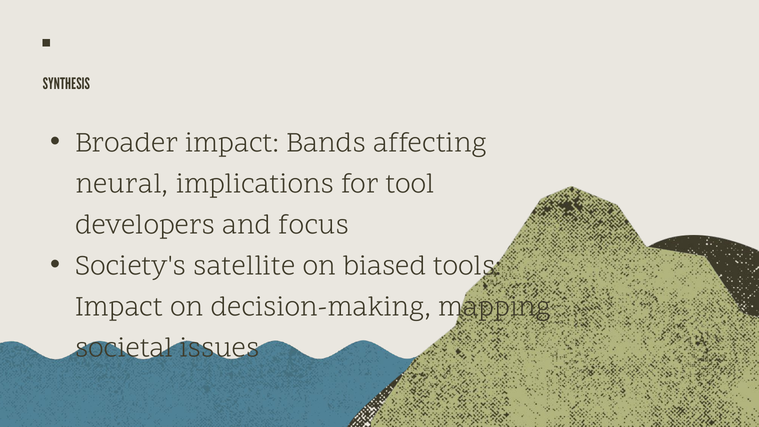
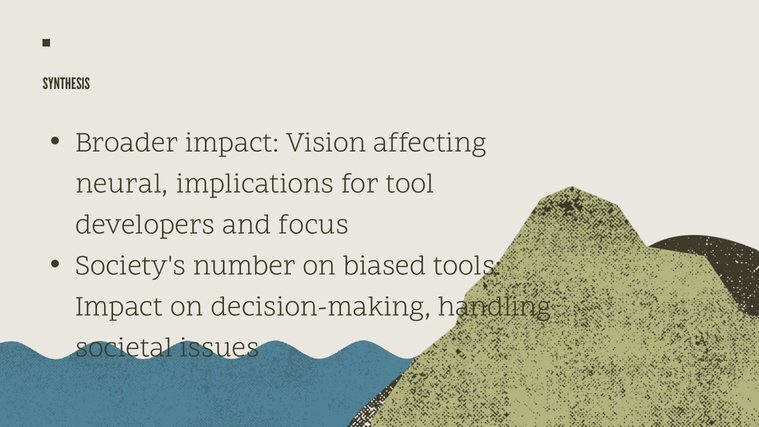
Bands: Bands -> Vision (326, 142)
satellite: satellite -> number (245, 265)
mapping: mapping -> handling (495, 306)
